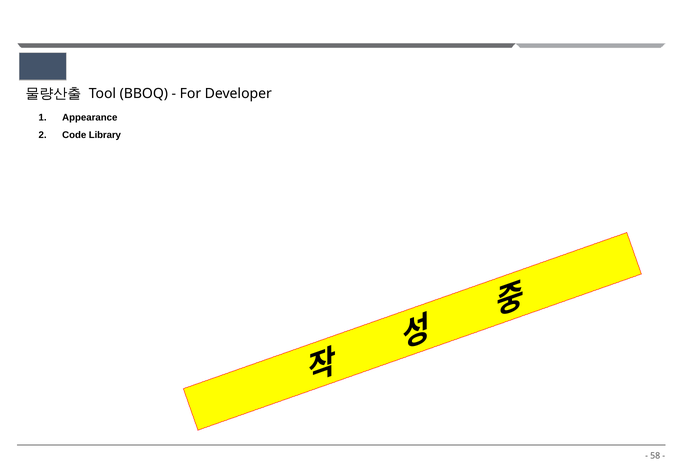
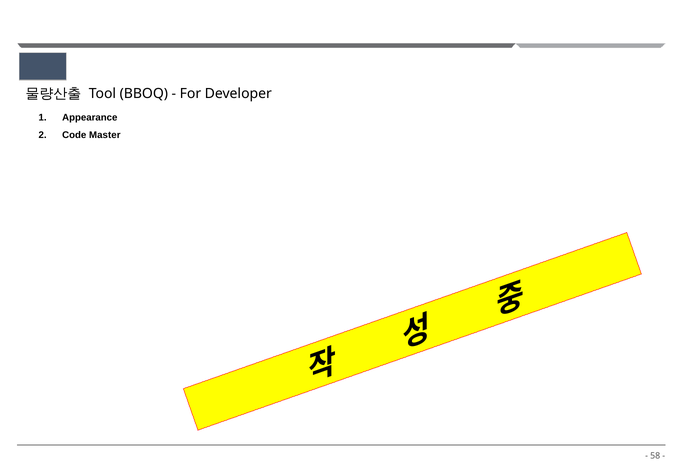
Library: Library -> Master (105, 135)
